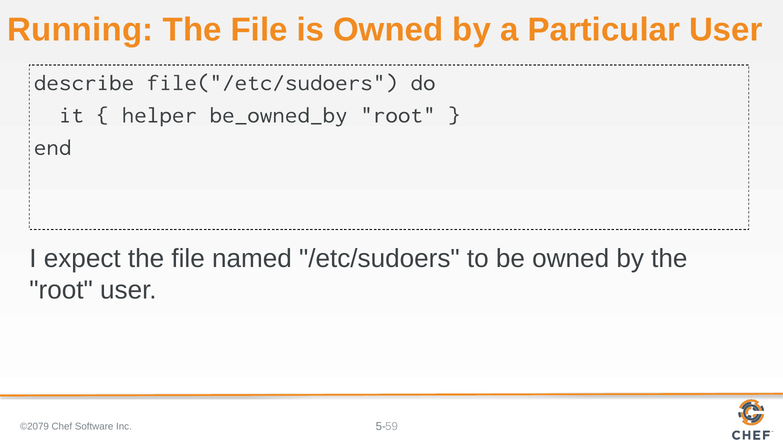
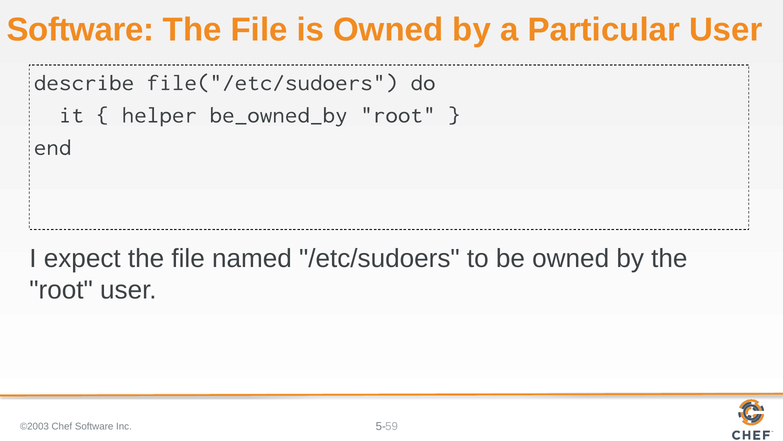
Running: Running -> Software (81, 30)
©2079: ©2079 -> ©2003 (34, 426)
